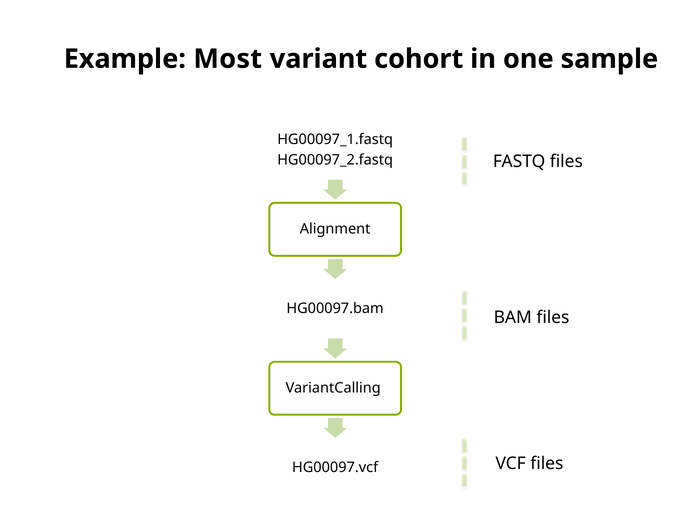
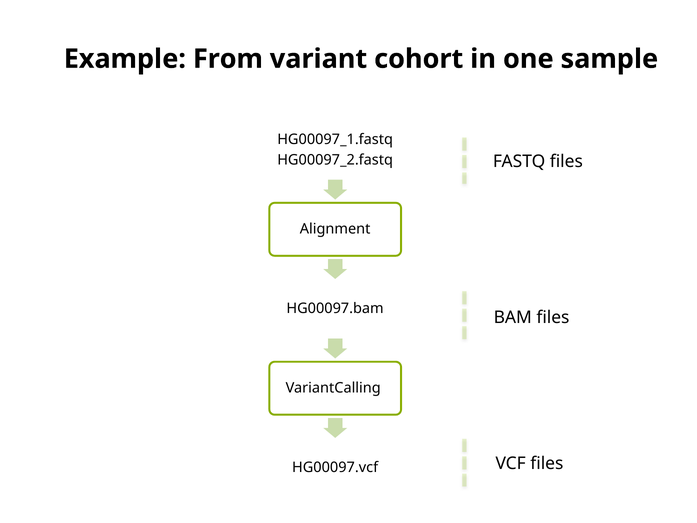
Most: Most -> From (228, 59)
